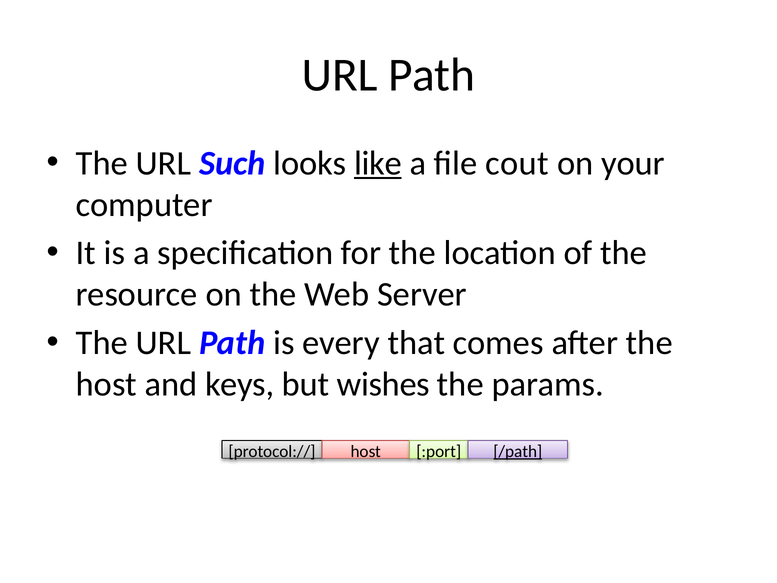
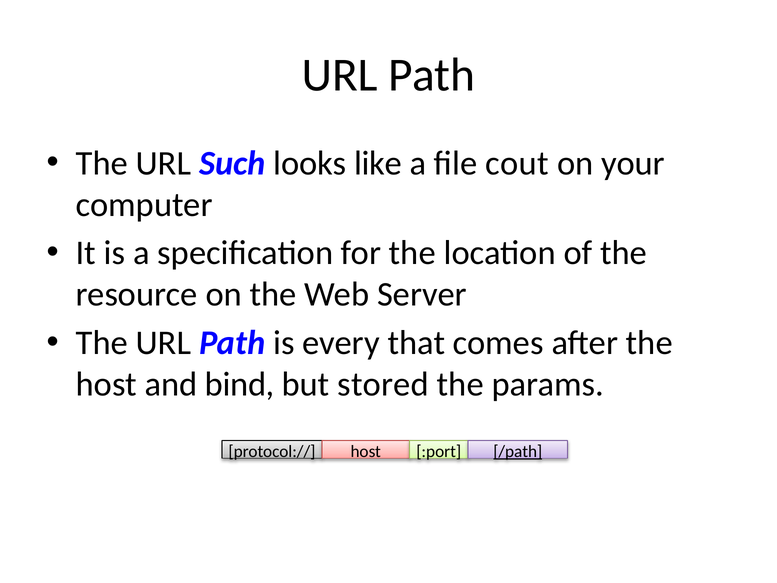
like underline: present -> none (378, 163)
keys: keys -> bind (240, 384)
wishes: wishes -> stored (383, 384)
